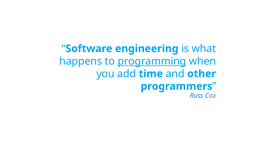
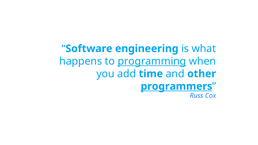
programmers underline: none -> present (176, 86)
